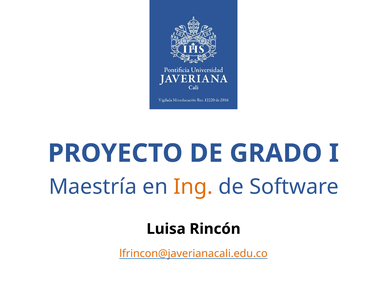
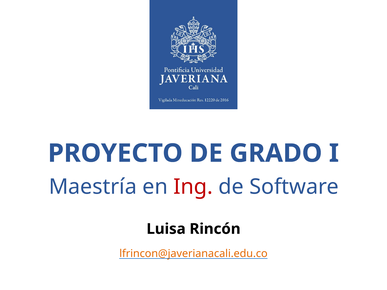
Ing colour: orange -> red (193, 187)
